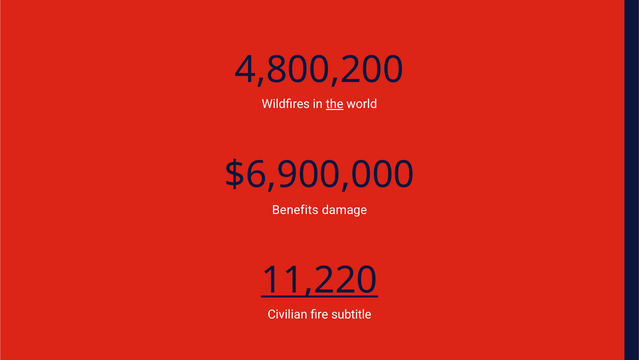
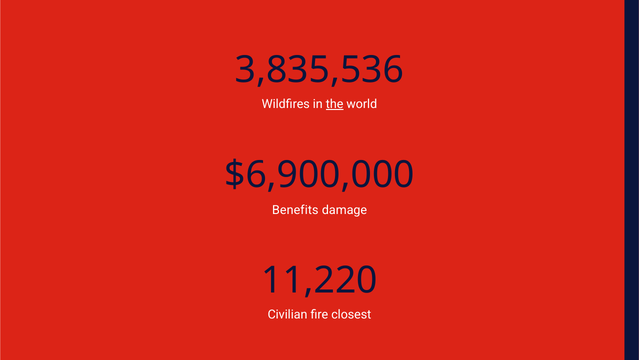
4,800,200: 4,800,200 -> 3,835,536 (319, 70)
11,220 underline: present -> none (320, 280)
subtitle: subtitle -> closest (351, 314)
